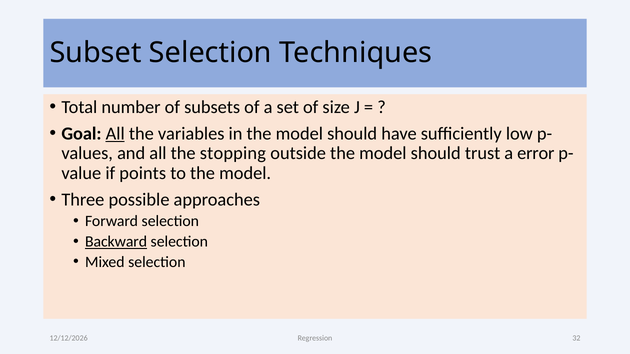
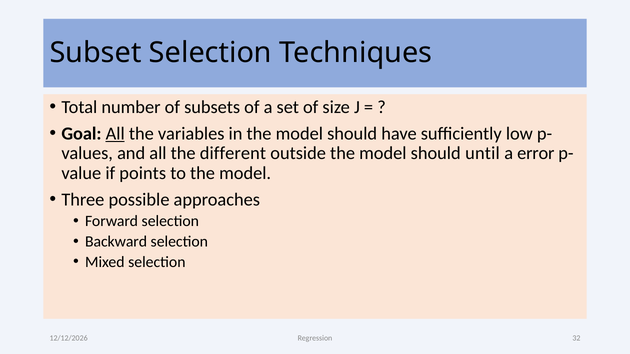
stopping: stopping -> different (233, 154)
trust: trust -> until (482, 154)
Backward underline: present -> none (116, 242)
